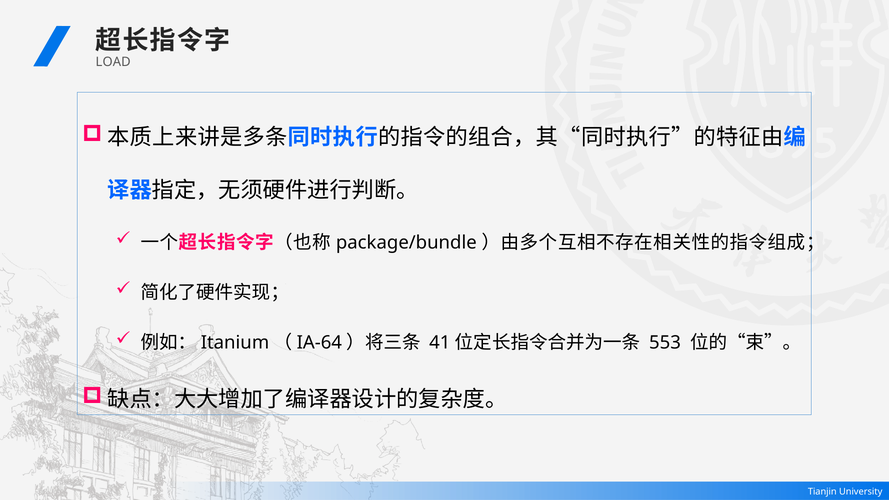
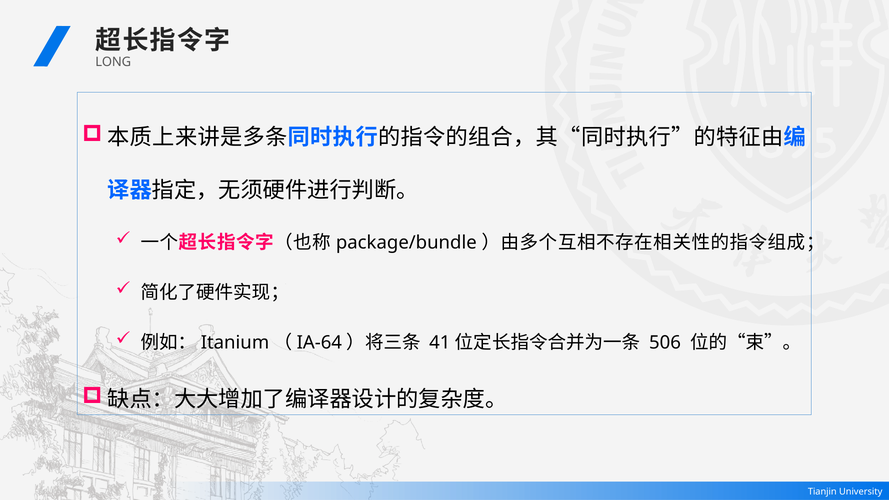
LOAD: LOAD -> LONG (113, 62)
553: 553 -> 506 (665, 343)
